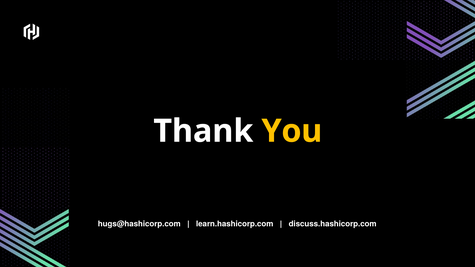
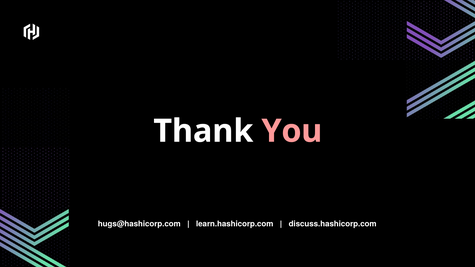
You colour: yellow -> pink (292, 131)
